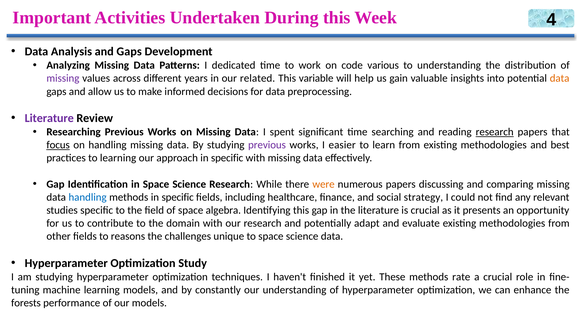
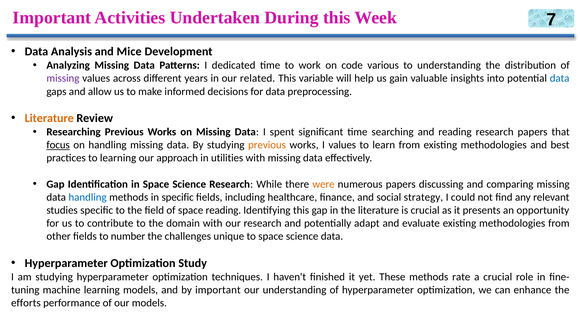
4: 4 -> 7 (551, 20)
and Gaps: Gaps -> Mice (129, 52)
data colour: orange -> blue (560, 78)
Literature colour: purple -> orange (49, 118)
research underline: present -> none (495, 132)
previous colour: purple -> orange (267, 145)
I easier: easier -> values (342, 145)
approach in specific: specific -> utilities (227, 158)
space algebra: algebra -> reading (223, 210)
reasons: reasons -> number (128, 236)
by constantly: constantly -> important (218, 290)
forests: forests -> efforts (26, 303)
